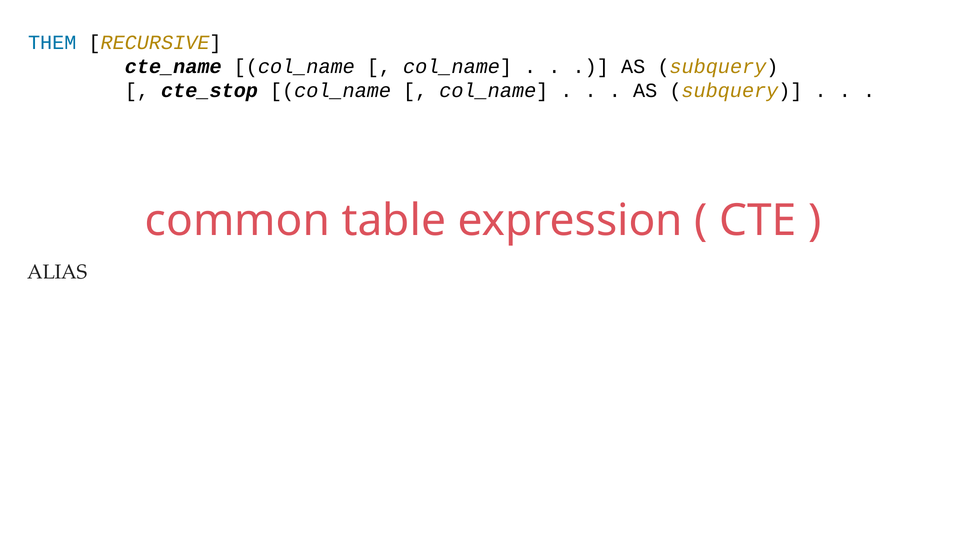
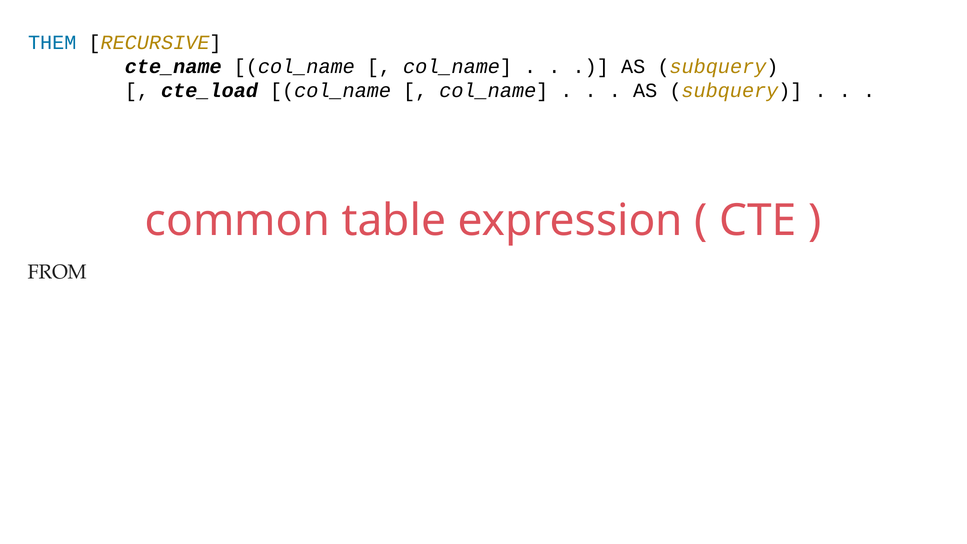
cte_stop: cte_stop -> cte_load (210, 91)
ALIAS: ALIAS -> FROM (57, 272)
